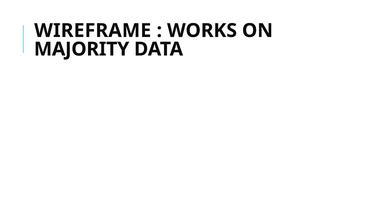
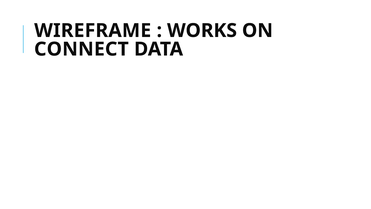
MAJORITY: MAJORITY -> CONNECT (81, 49)
